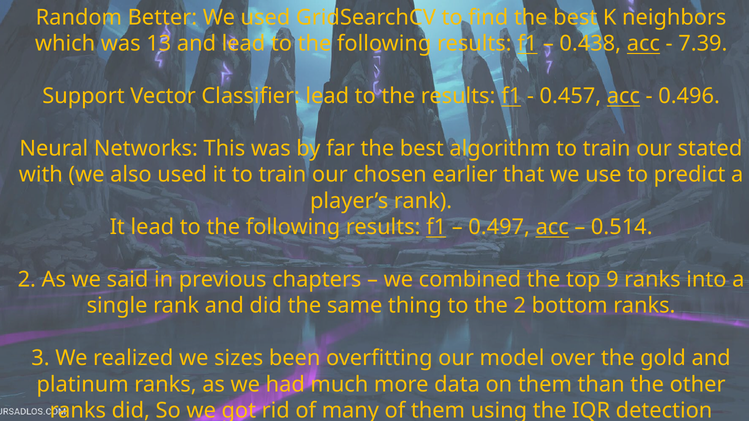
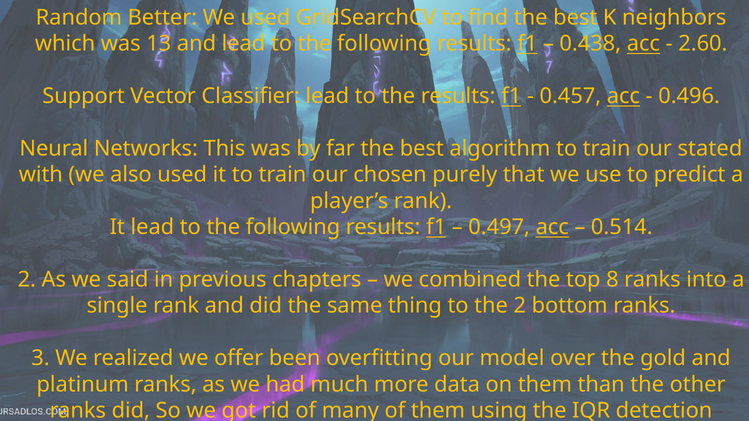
7.39: 7.39 -> 2.60 (703, 44)
earlier: earlier -> purely (465, 175)
9: 9 -> 8 (612, 280)
sizes: sizes -> offer (239, 358)
